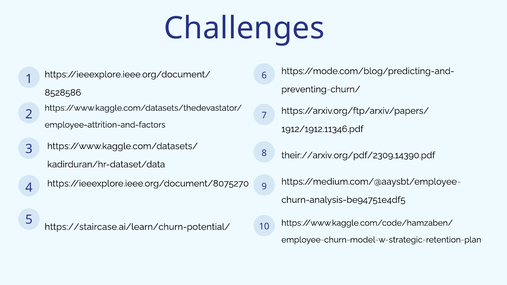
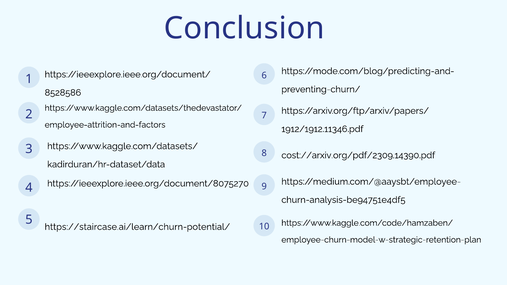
Challenges: Challenges -> Conclusion (244, 28)
their://arxiv.org/pdf/2309.14390.pdf: their://arxiv.org/pdf/2309.14390.pdf -> cost://arxiv.org/pdf/2309.14390.pdf (358, 155)
